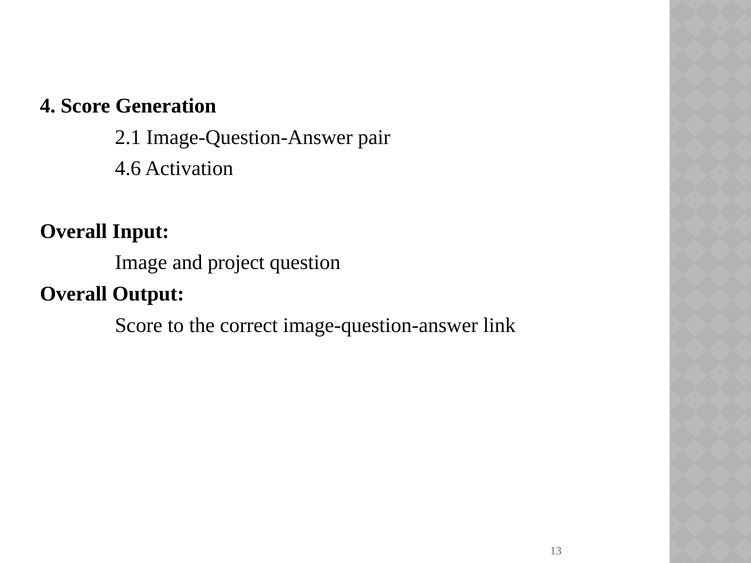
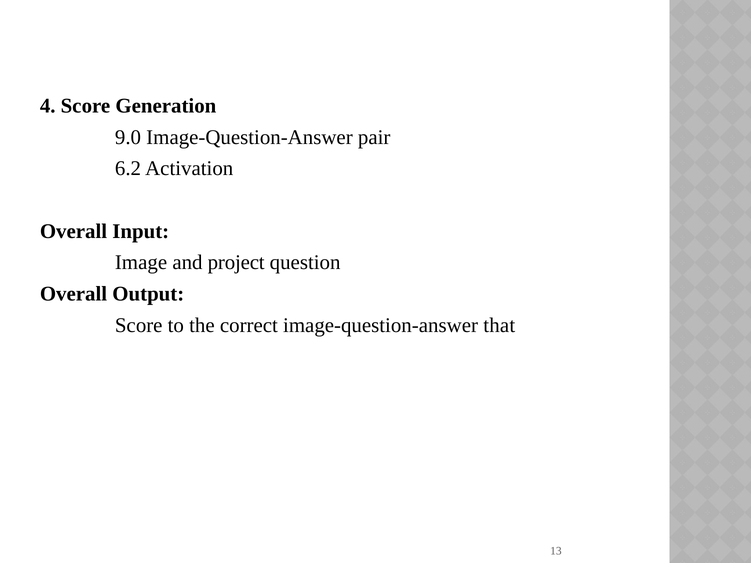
2.1: 2.1 -> 9.0 (128, 137)
4.6: 4.6 -> 6.2 (128, 169)
link: link -> that (499, 325)
